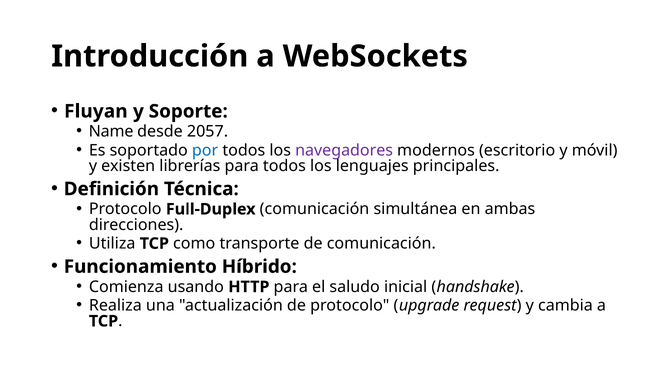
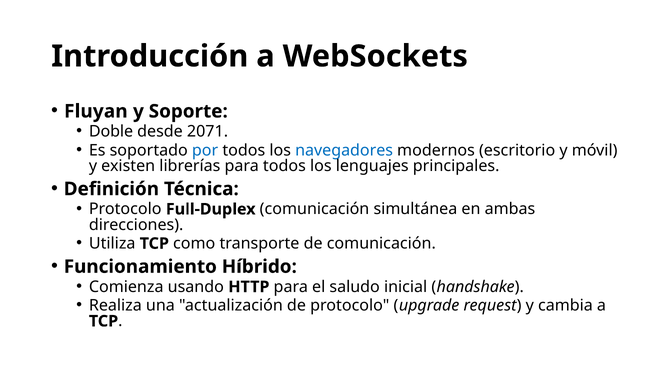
Name: Name -> Doble (111, 132)
2057: 2057 -> 2071 (208, 132)
navegadores colour: purple -> blue (344, 150)
